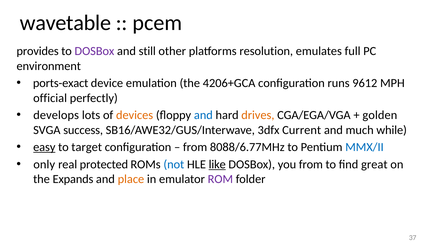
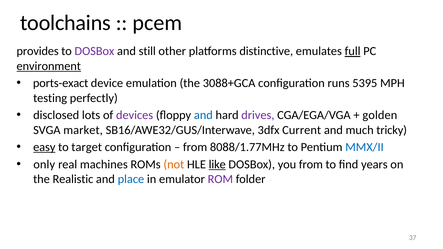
wavetable: wavetable -> toolchains (65, 23)
resolution: resolution -> distinctive (266, 51)
full underline: none -> present (353, 51)
environment underline: none -> present (49, 66)
4206+GCA: 4206+GCA -> 3088+GCA (229, 83)
9612: 9612 -> 5395 (365, 83)
official: official -> testing (50, 98)
develops: develops -> disclosed (56, 115)
devices colour: orange -> purple (135, 115)
drives colour: orange -> purple (258, 115)
success: success -> market (83, 130)
while: while -> tricky (392, 130)
8088/6.77MHz: 8088/6.77MHz -> 8088/1.77MHz (247, 147)
protected: protected -> machines (104, 165)
not colour: blue -> orange (174, 165)
great: great -> years (374, 165)
Expands: Expands -> Realistic (73, 179)
place colour: orange -> blue (131, 179)
